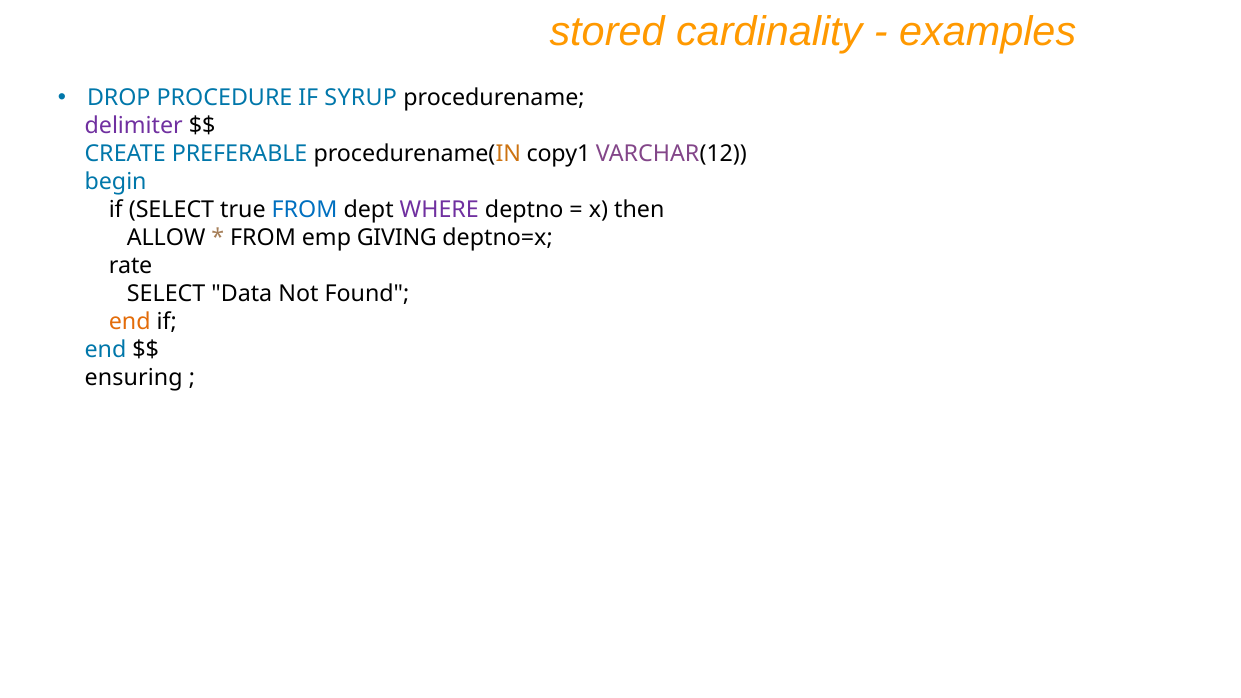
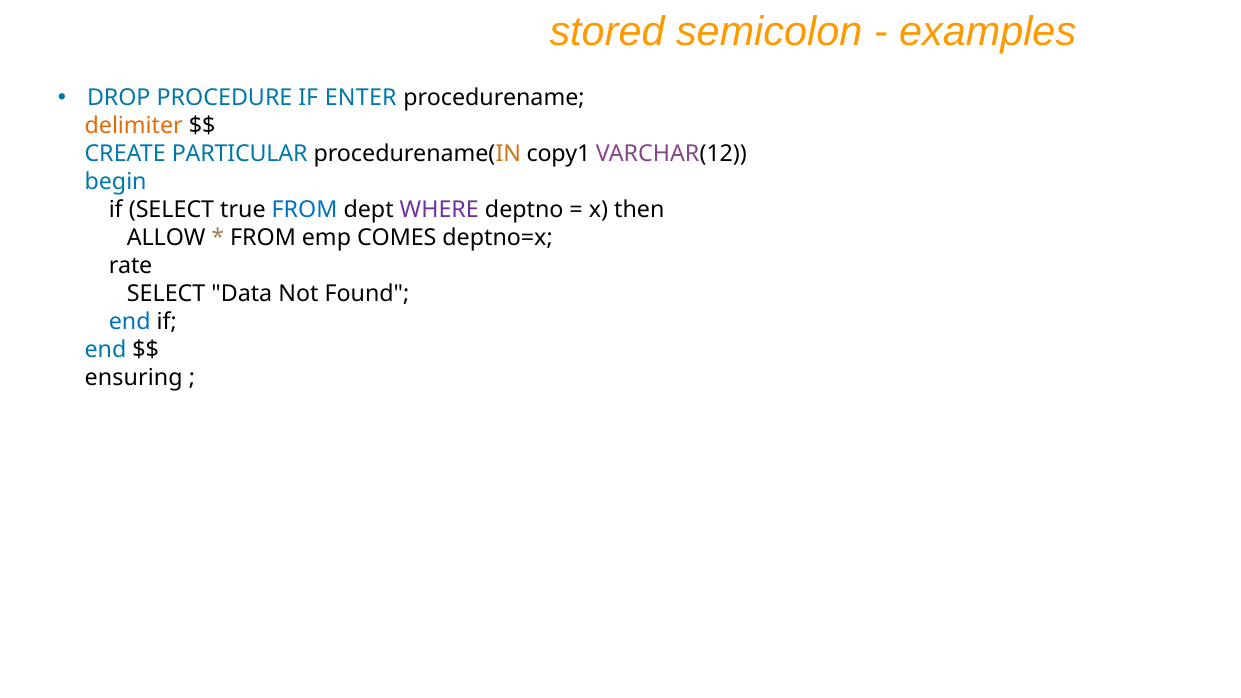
cardinality: cardinality -> semicolon (769, 32)
SYRUP: SYRUP -> ENTER (361, 98)
delimiter colour: purple -> orange (134, 126)
PREFERABLE: PREFERABLE -> PARTICULAR (240, 154)
GIVING: GIVING -> COMES (397, 238)
end colour: orange -> blue (130, 322)
